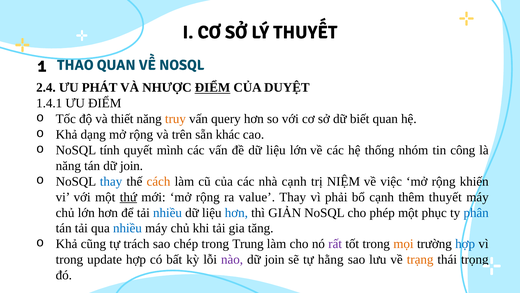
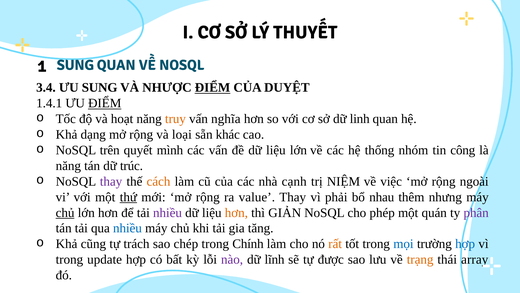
1 THAO: THAO -> SUNG (75, 65)
2.4: 2.4 -> 3.4 (46, 88)
ƯU PHÁT: PHÁT -> SUNG (100, 88)
ĐIỂM underline: none -> present (105, 103)
thiết: thiết -> hoạt (122, 119)
query: query -> nghĩa (226, 119)
biết: biết -> linh (360, 119)
trên: trên -> loại (182, 134)
tính: tính -> trên (110, 150)
tán dữ join: join -> trúc (131, 166)
thay colour: blue -> purple (111, 181)
khiến: khiến -> ngoài (474, 181)
bổ cạnh: cạnh -> nhau (382, 197)
thêm thuyết: thuyết -> nhưng (445, 197)
chủ underline: none -> present (65, 212)
nhiều colour: blue -> purple (168, 212)
hơn colour: blue -> orange (236, 212)
phục: phục -> quán (434, 212)
phân colour: blue -> purple (476, 212)
Trung: Trung -> Chính (248, 244)
rất colour: purple -> orange (335, 244)
mọi colour: orange -> blue (403, 244)
join: join -> lĩnh (275, 259)
hằng: hằng -> được (331, 259)
trọng: trọng -> array (475, 259)
